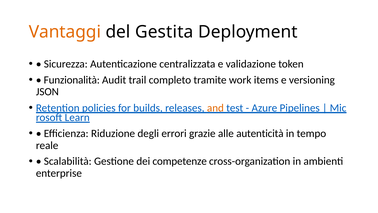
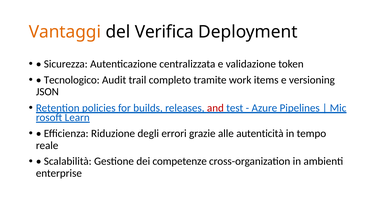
Gestita: Gestita -> Verifica (164, 32)
Funzionalità: Funzionalità -> Tecnologico (72, 80)
and colour: orange -> red (215, 108)
